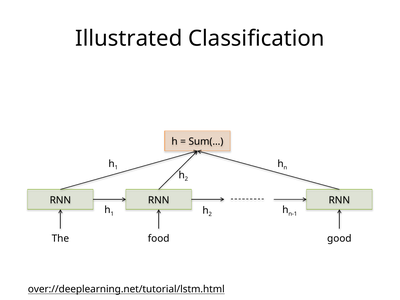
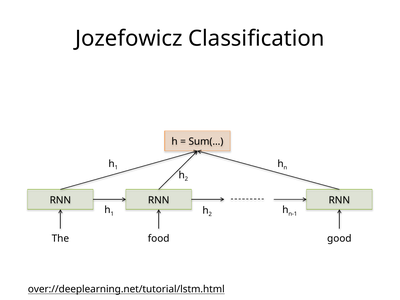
Illustrated: Illustrated -> Jozefowicz (129, 39)
